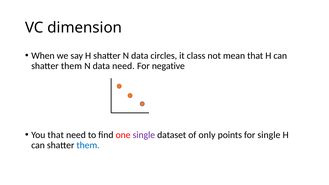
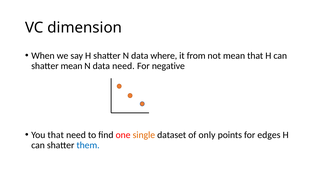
circles: circles -> where (164, 56)
class: class -> from (196, 56)
them: them -> mean (72, 66)
single colour: purple -> orange (144, 135)
for single: single -> edges (269, 135)
